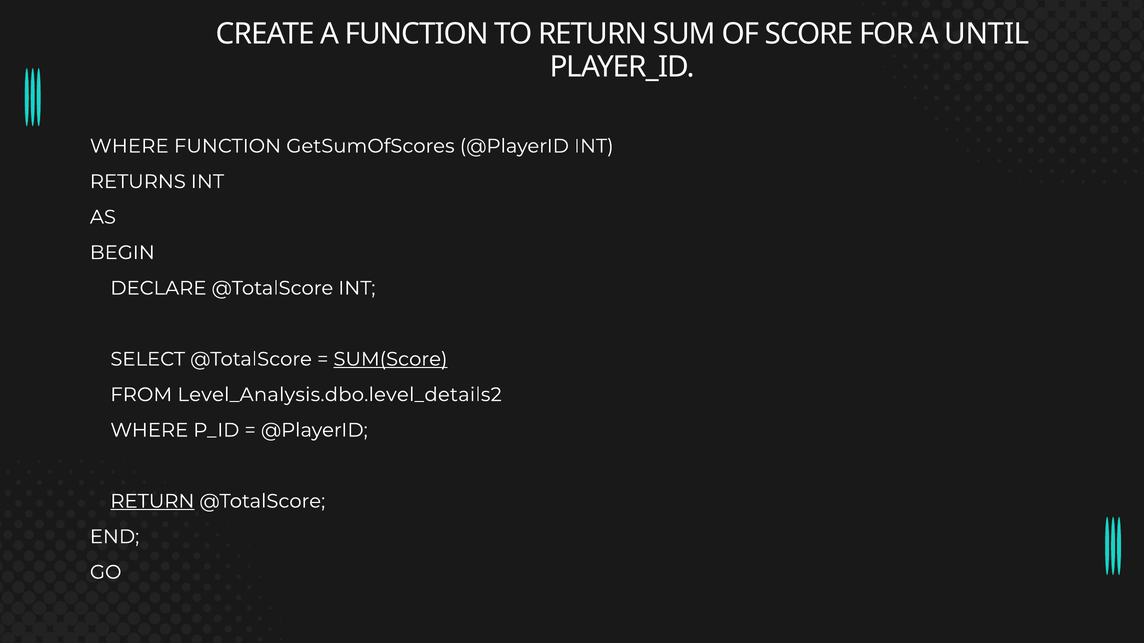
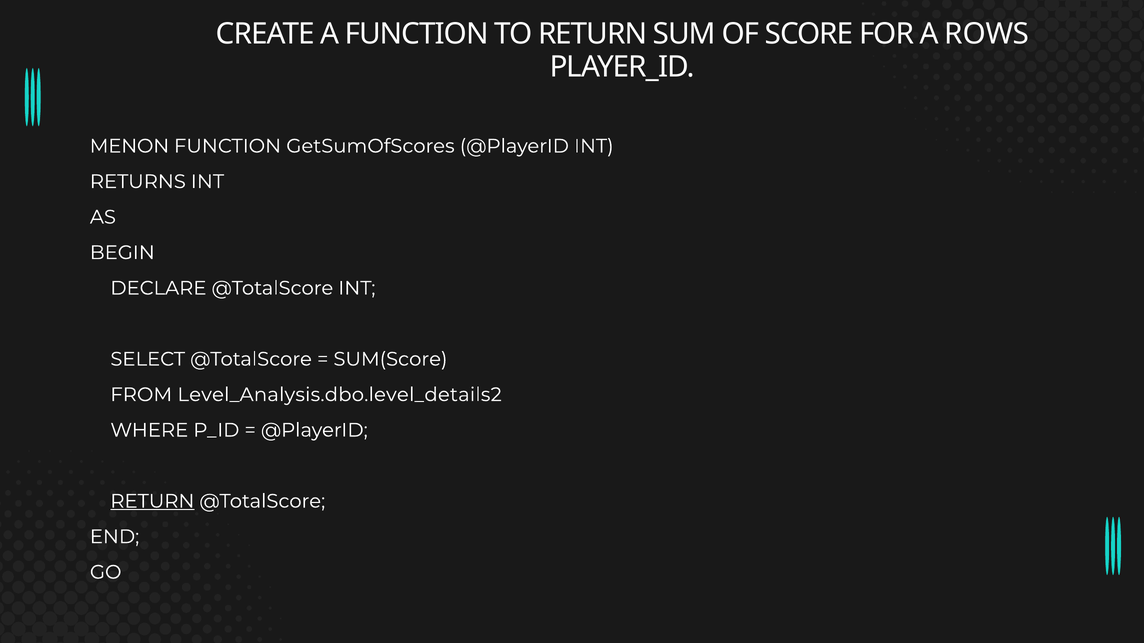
UNTIL: UNTIL -> ROWS (987, 34)
WHERE: WHERE -> MENON (129, 146)
SUM(Score underline: present -> none (390, 359)
